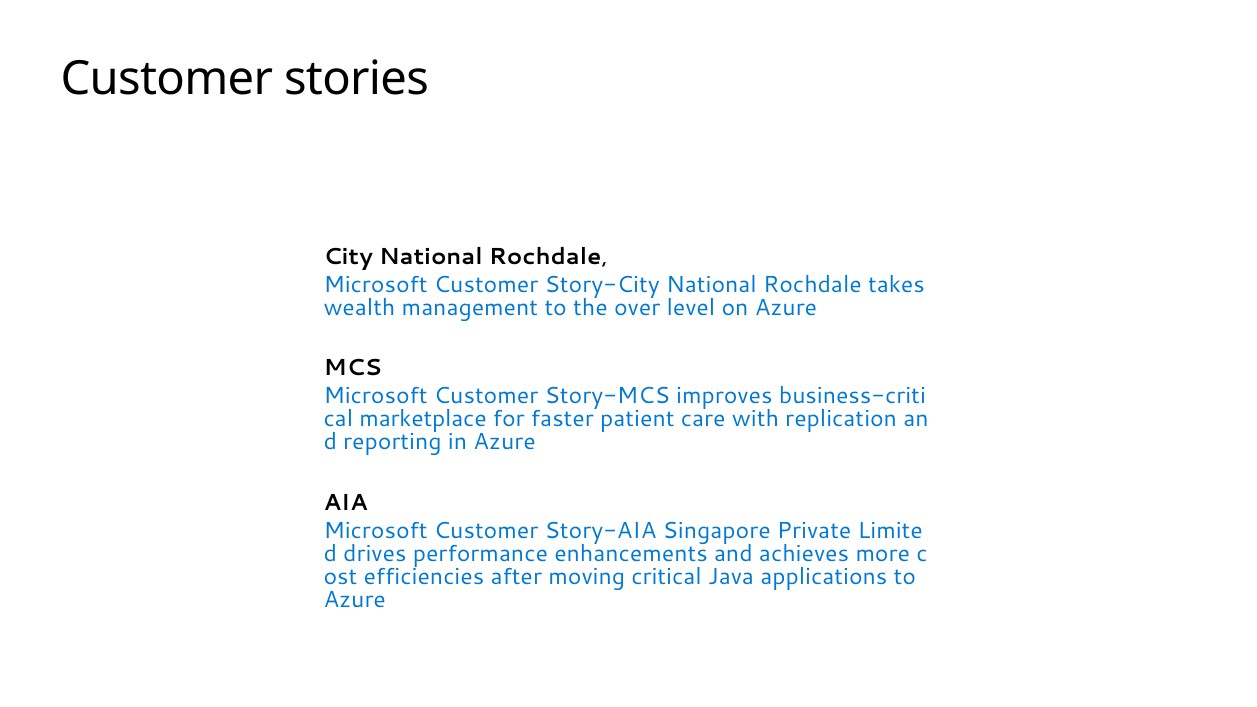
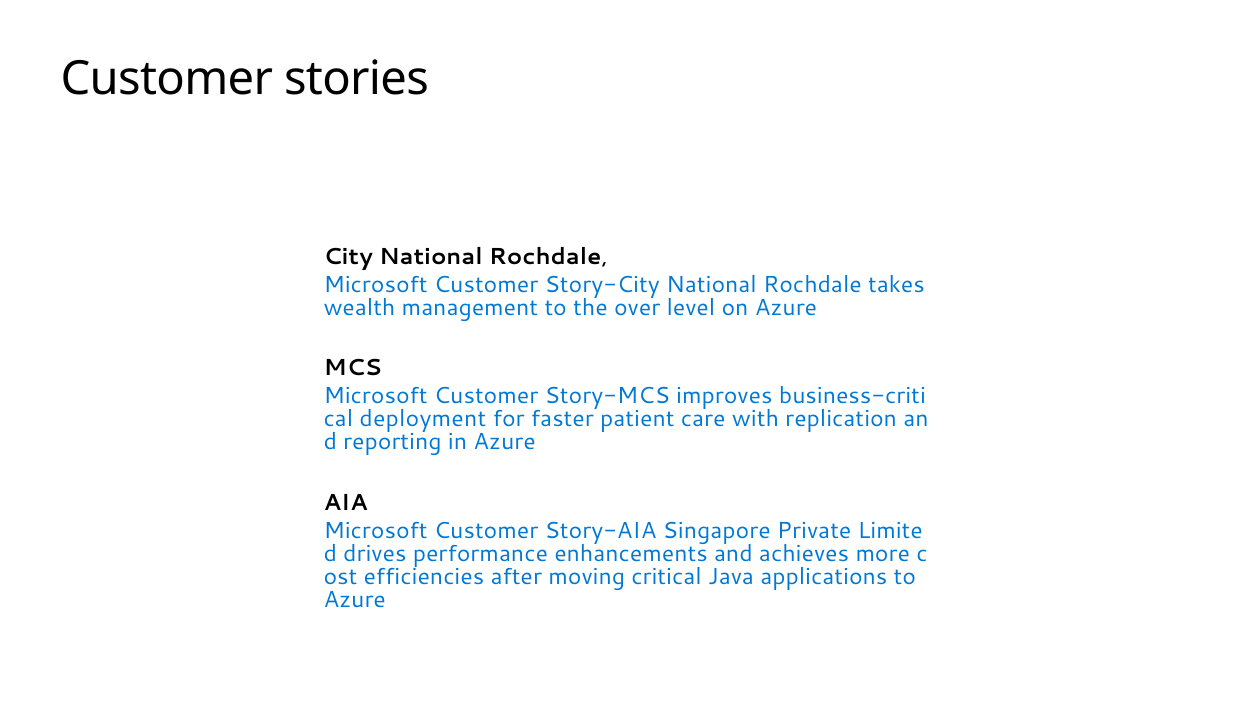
marketplace: marketplace -> deployment (423, 419)
